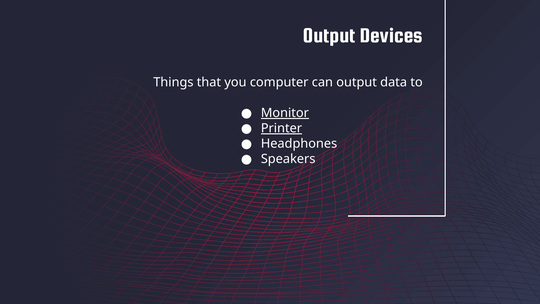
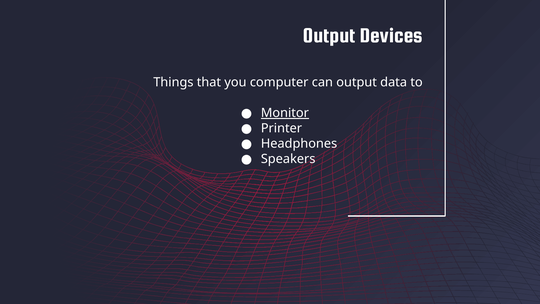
Printer underline: present -> none (281, 128)
